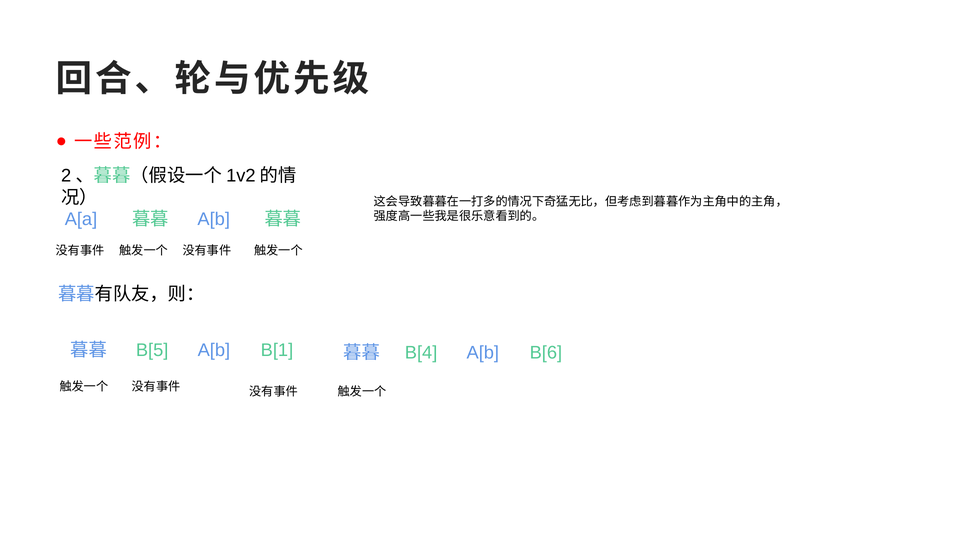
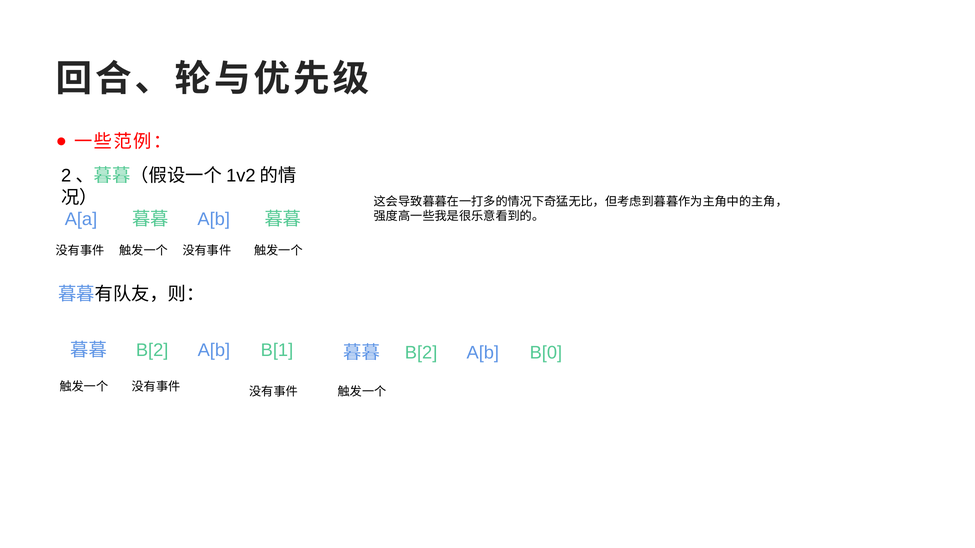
B[5: B[5 -> B[2 (152, 351)
B[4: B[4 -> B[2 (421, 353)
B[6: B[6 -> B[0 (546, 353)
